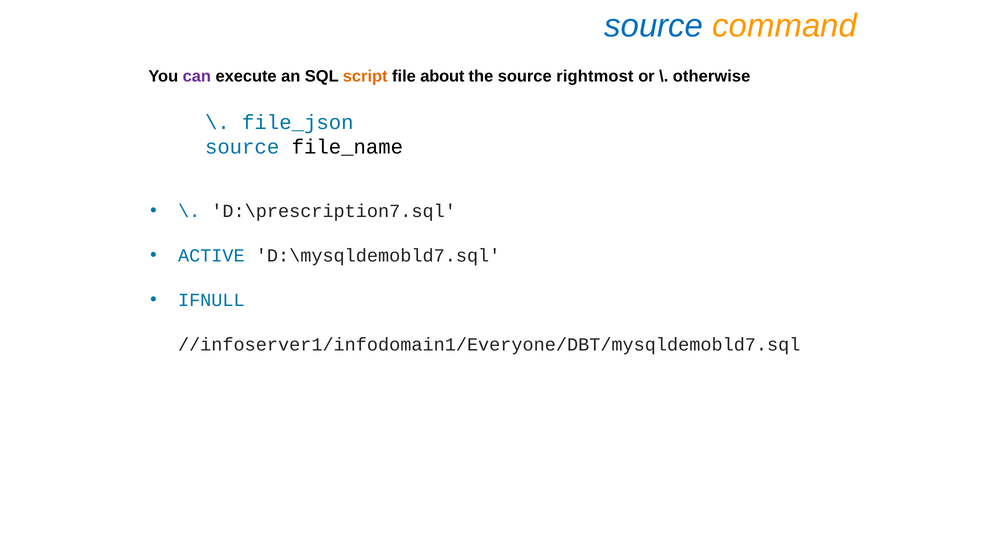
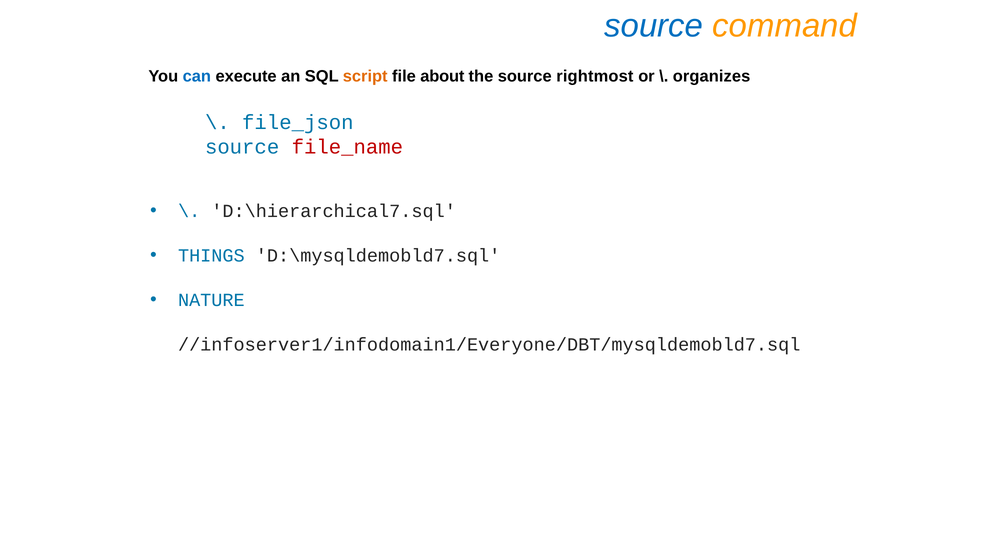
can colour: purple -> blue (197, 76)
otherwise: otherwise -> organizes (712, 76)
file_name colour: black -> red (347, 147)
D:\prescription7.sql: D:\prescription7.sql -> D:\hierarchical7.sql (334, 211)
ACTIVE: ACTIVE -> THINGS (211, 255)
IFNULL: IFNULL -> NATURE (211, 300)
